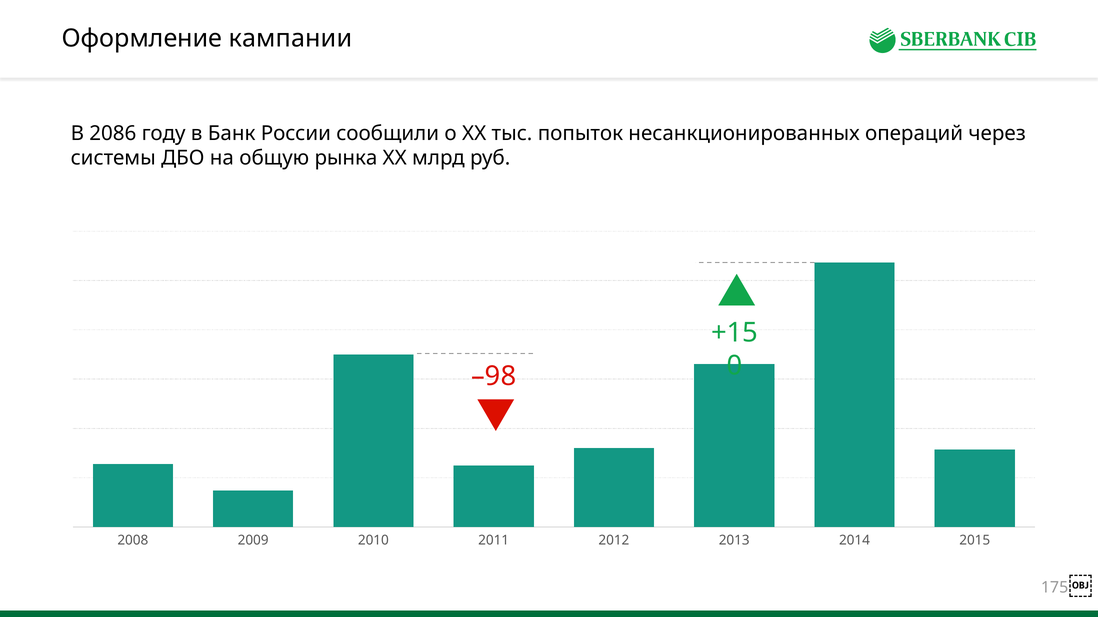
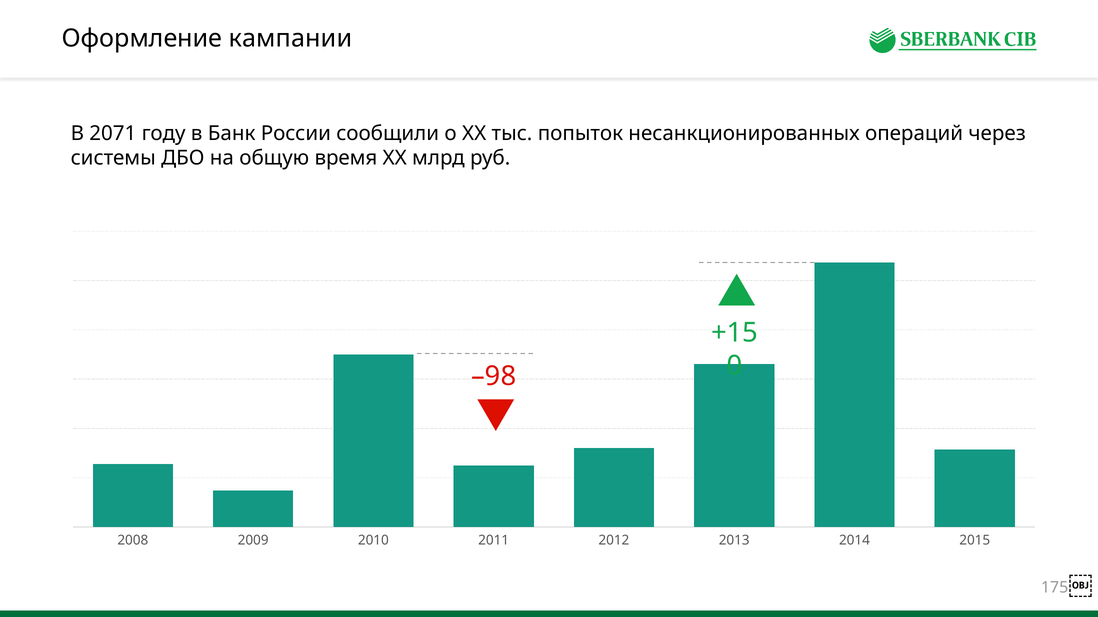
2086: 2086 -> 2071 (113, 133)
рынка: рынка -> время (346, 158)
